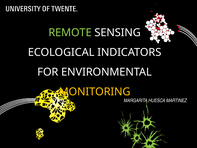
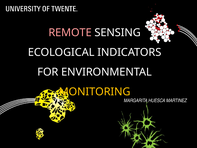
REMOTE colour: light green -> pink (70, 33)
